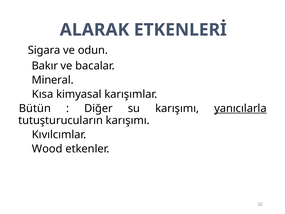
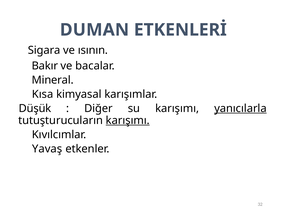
ALARAK: ALARAK -> DUMAN (94, 30)
odun: odun -> ısının (93, 50)
Bütün: Bütün -> Düşük (35, 108)
karışımı underline: none -> present (128, 120)
Wood: Wood -> Yavaş (47, 149)
